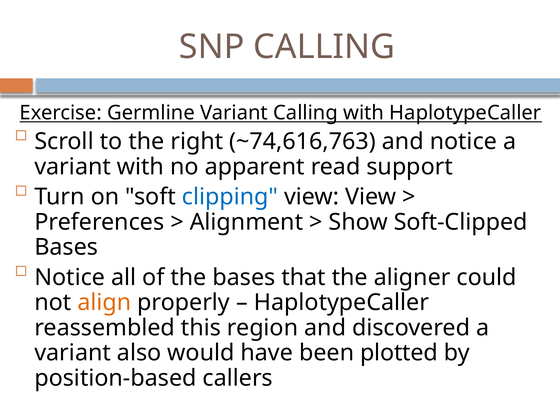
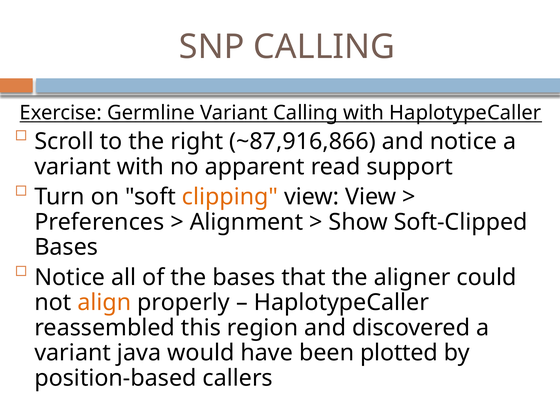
~74,616,763: ~74,616,763 -> ~87,916,866 (303, 142)
clipping colour: blue -> orange (230, 197)
also: also -> java (139, 353)
